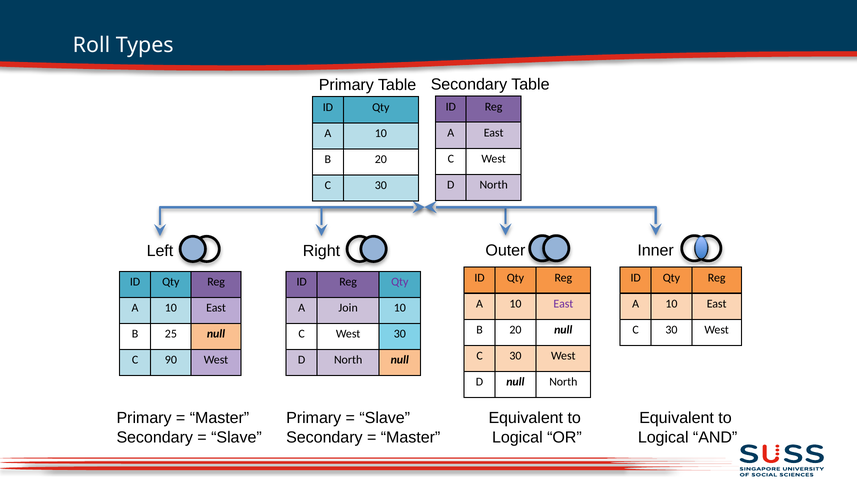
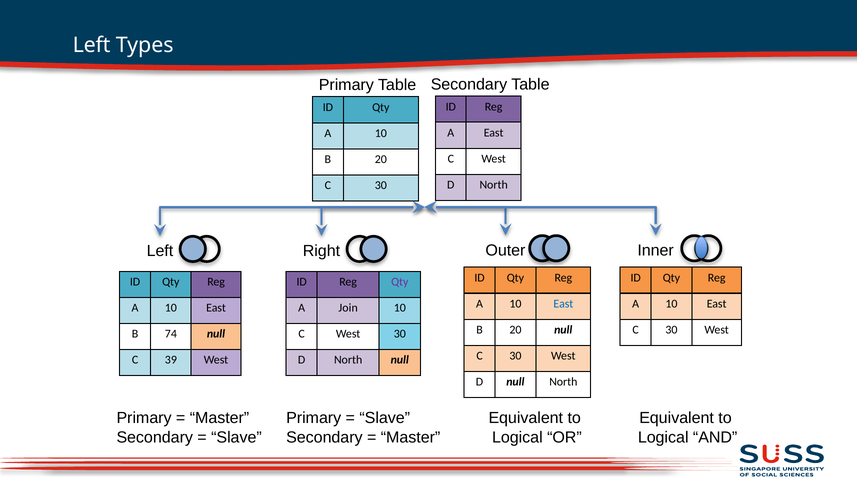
Roll: Roll -> Left (92, 45)
East colour: purple -> blue (563, 304)
25: 25 -> 74 (171, 334)
90: 90 -> 39 (171, 360)
